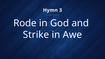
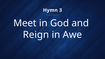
Rode: Rode -> Meet (25, 23)
Strike: Strike -> Reign (36, 35)
